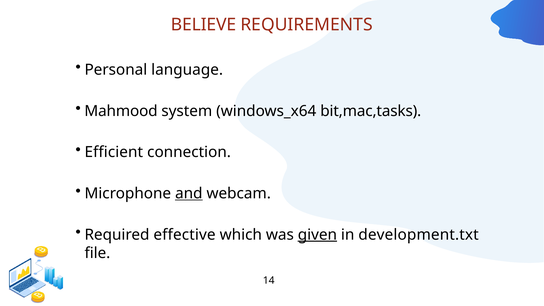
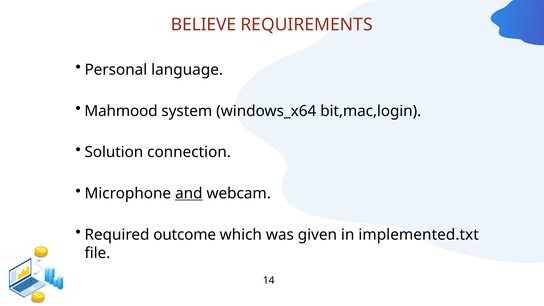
bit,mac,tasks: bit,mac,tasks -> bit,mac,login (371, 111)
Efficient: Efficient -> Solution (114, 152)
effective: effective -> outcome (185, 235)
given underline: present -> none (317, 235)
development.txt: development.txt -> implemented.txt (419, 235)
